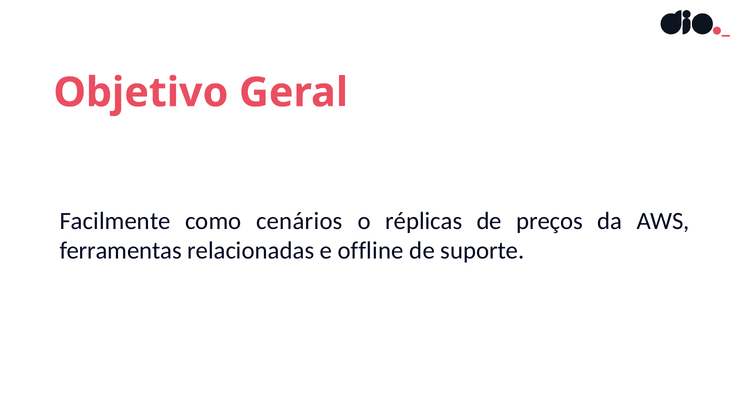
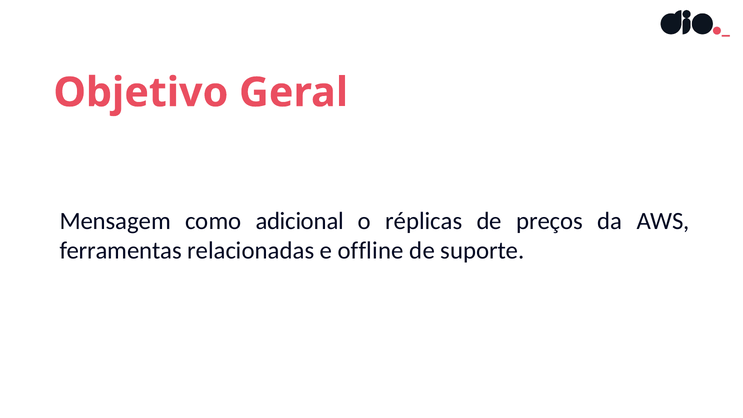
Facilmente: Facilmente -> Mensagem (115, 221)
cenários: cenários -> adicional (300, 221)
